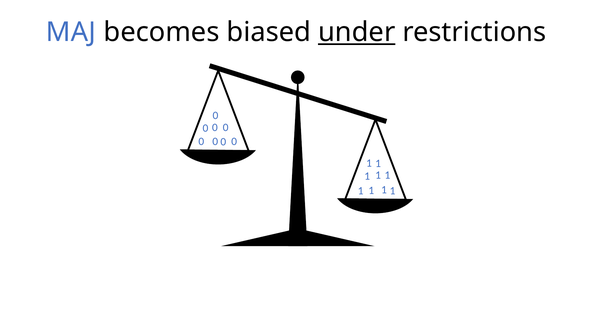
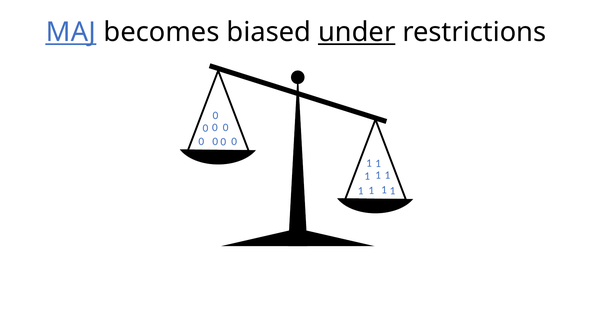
MAJ underline: none -> present (71, 32)
